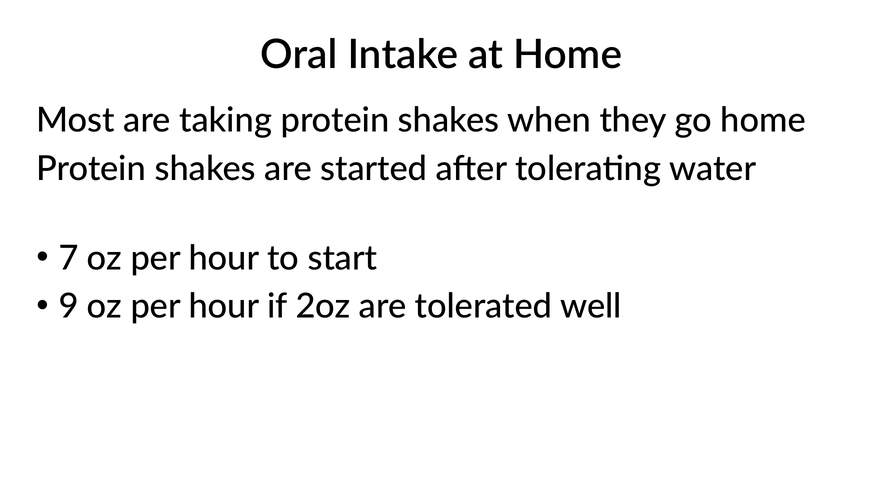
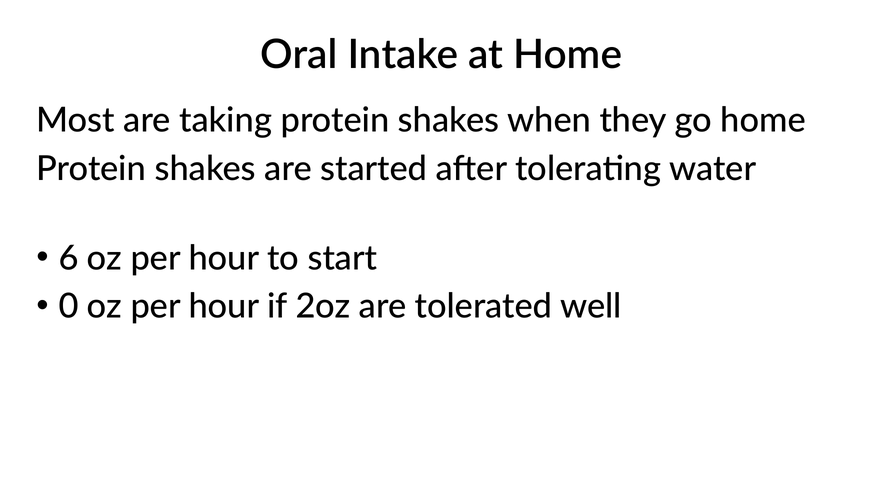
7: 7 -> 6 (68, 258)
9: 9 -> 0 (68, 306)
